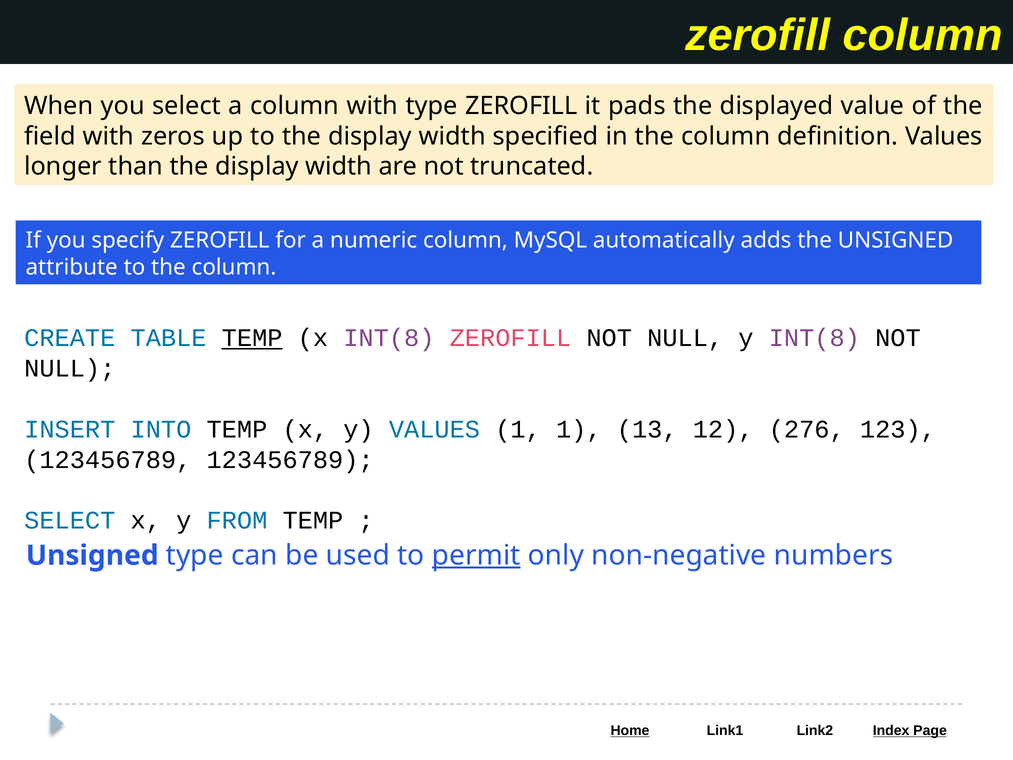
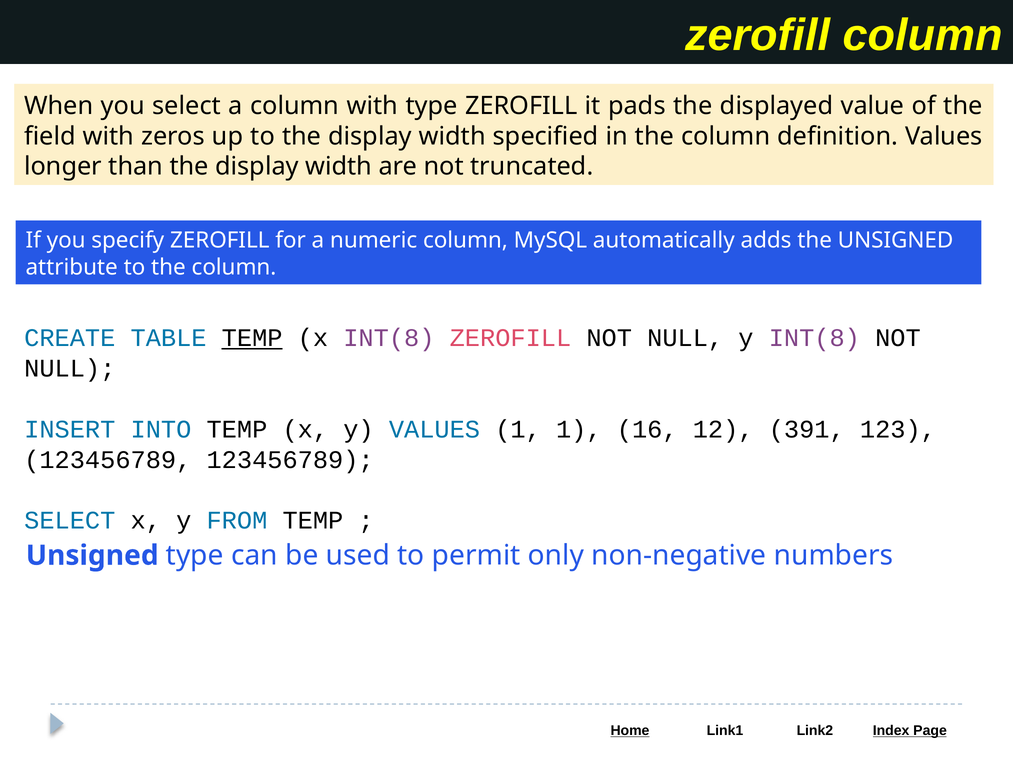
13: 13 -> 16 (647, 429)
276: 276 -> 391 (807, 429)
permit underline: present -> none (476, 555)
